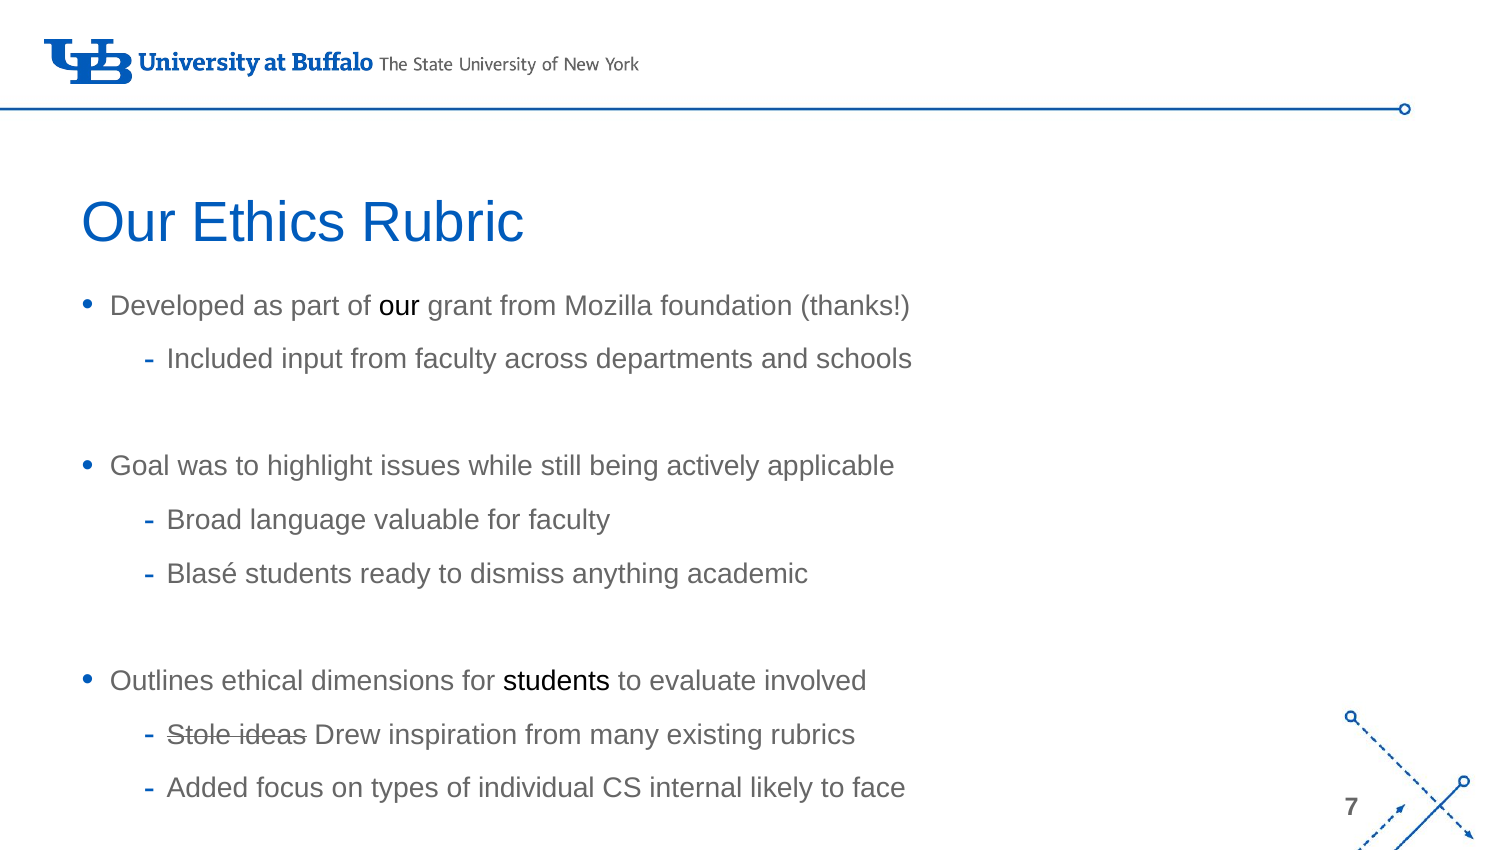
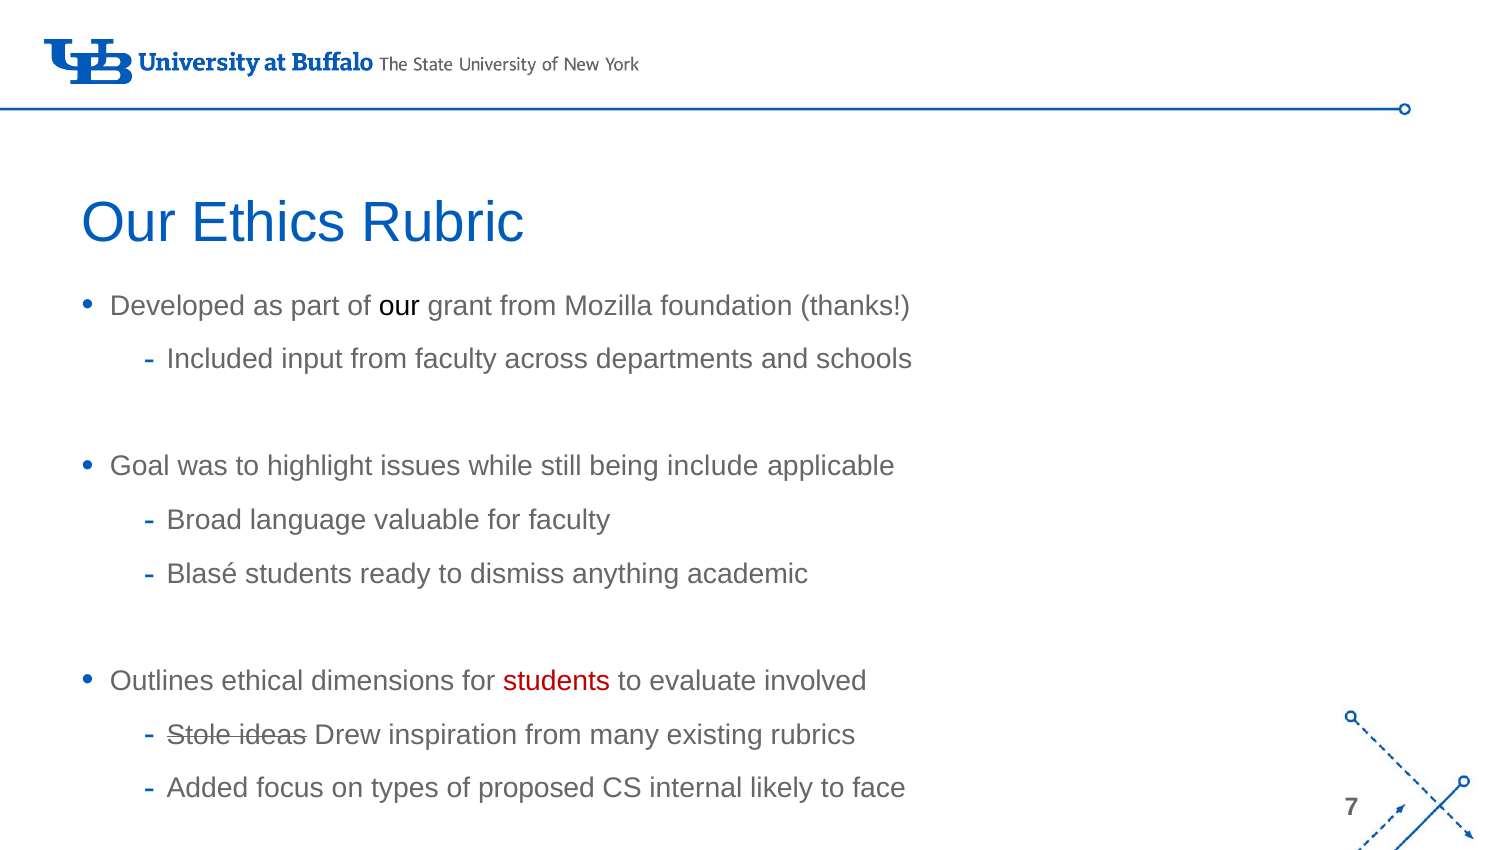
actively: actively -> include (713, 467)
students colour: black -> red (557, 681)
individual: individual -> proposed (536, 788)
